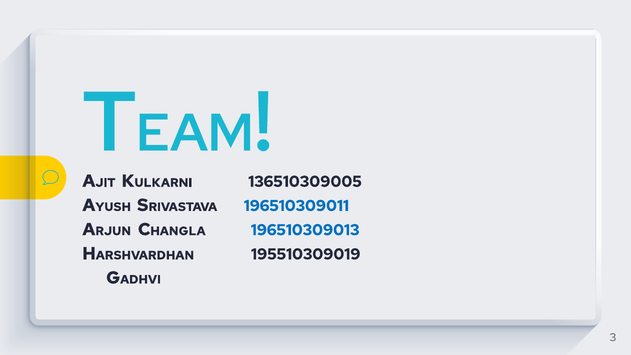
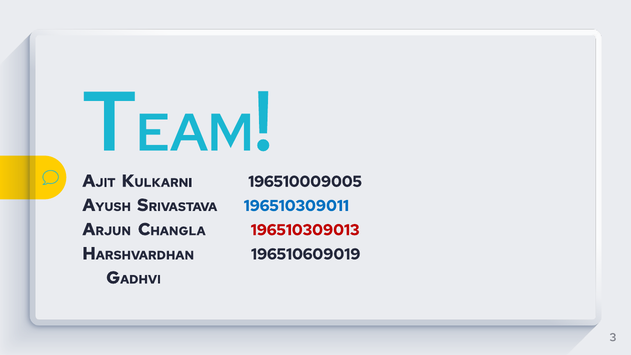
136510309005: 136510309005 -> 196510009005 (305, 182)
196510309013 colour: blue -> red (305, 230)
195510309019: 195510309019 -> 196510609019 (306, 254)
